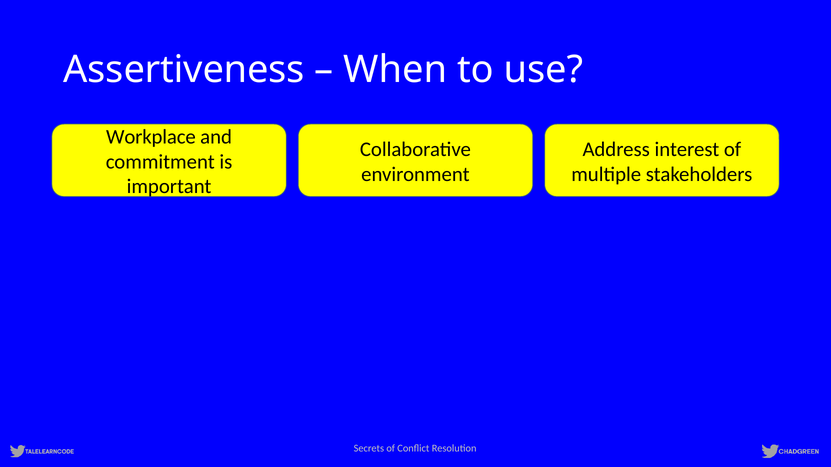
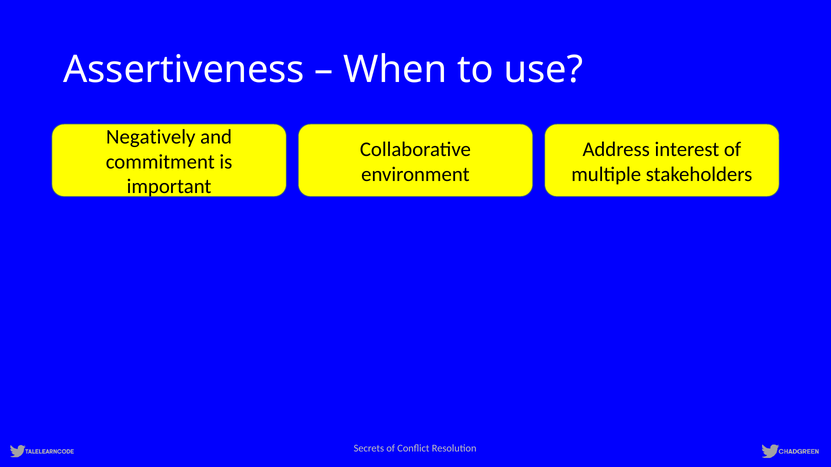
Workplace: Workplace -> Negatively (151, 137)
